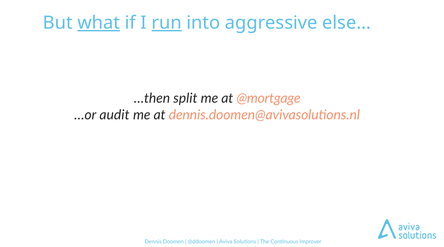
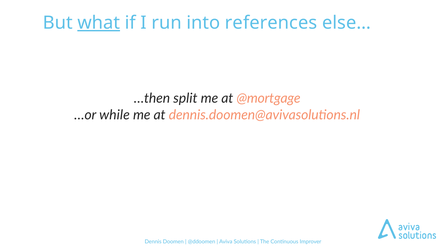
run underline: present -> none (167, 23)
aggressive: aggressive -> references (271, 23)
audit: audit -> while (115, 115)
